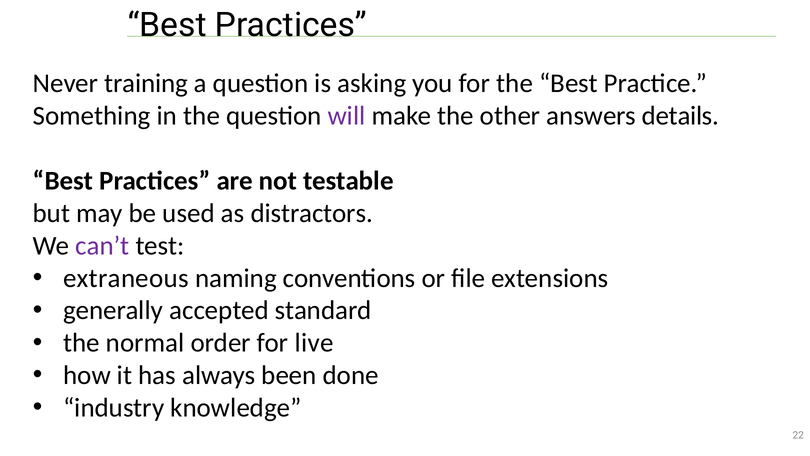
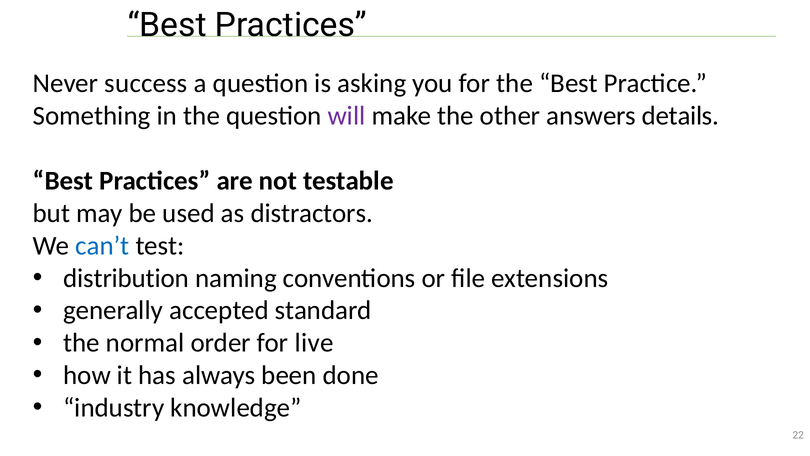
training: training -> success (146, 83)
can’t colour: purple -> blue (102, 245)
extraneous: extraneous -> distribution (126, 278)
